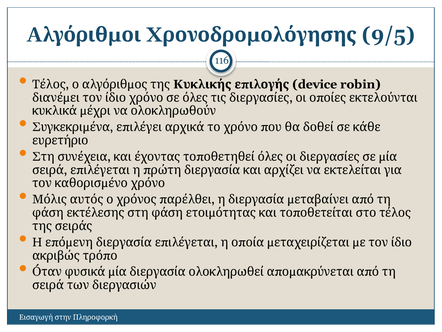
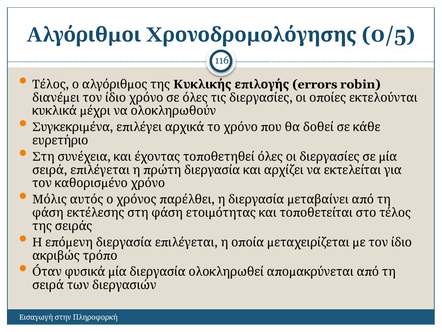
9/5: 9/5 -> 0/5 (388, 35)
device: device -> errors (317, 84)
